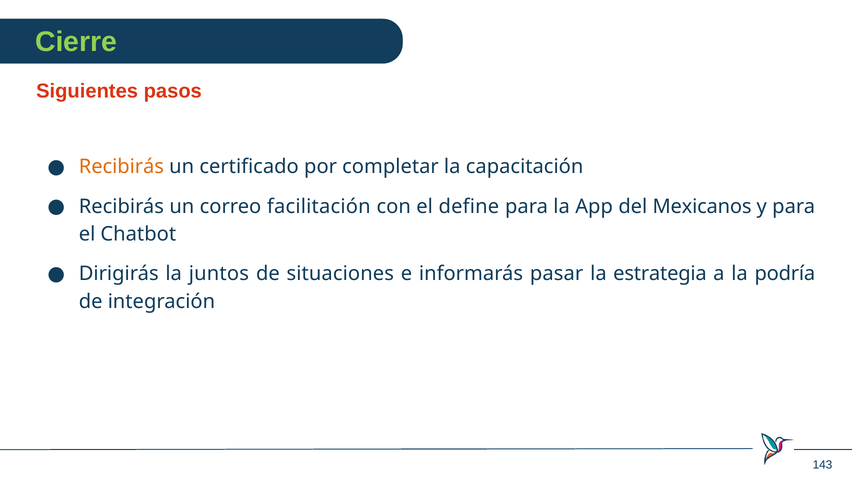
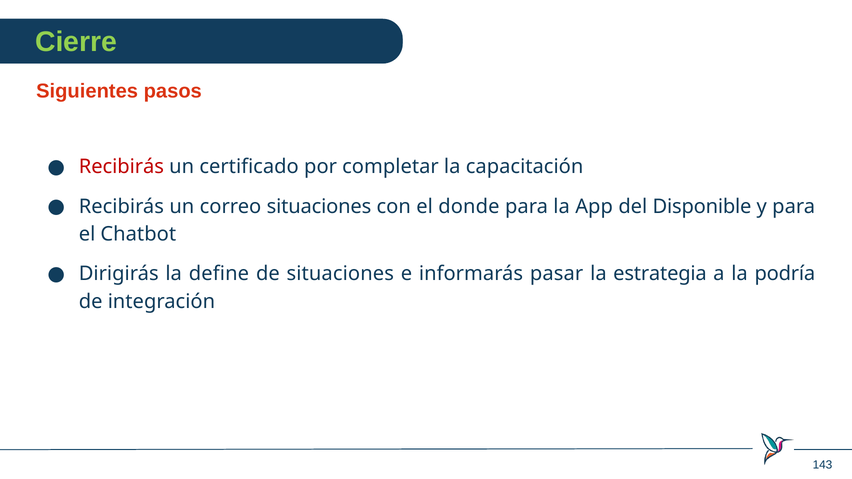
Recibirás colour: orange -> red (121, 167)
correo facilitación: facilitación -> situaciones (319, 207)
define: define -> donde (469, 207)
Mexicanos: Mexicanos -> Disponible (702, 207)
juntos: juntos -> define (219, 274)
